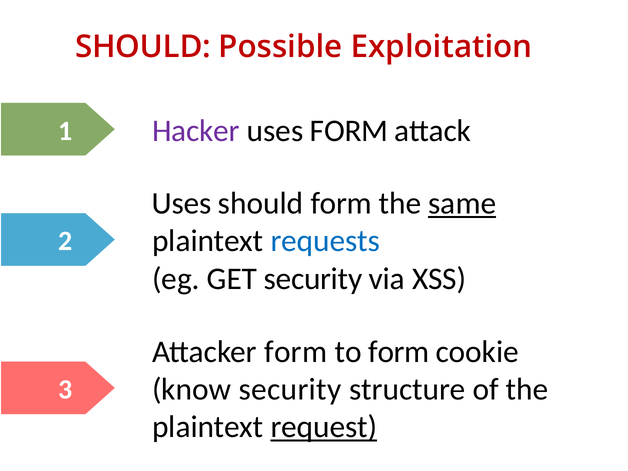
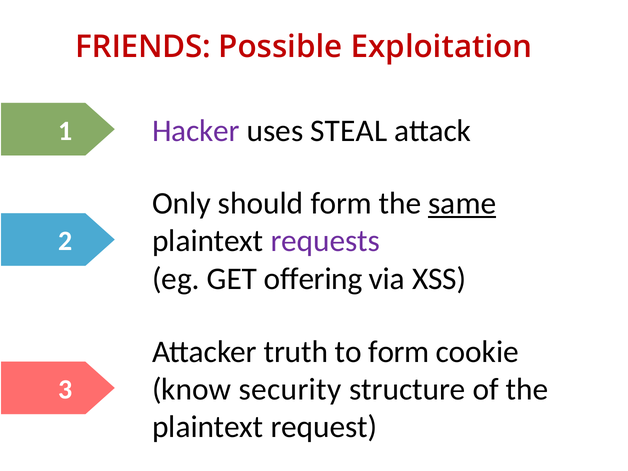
SHOULD: SHOULD -> FRIENDS (143, 47)
uses FORM: FORM -> STEAL (349, 131)
Uses: Uses -> Only (181, 203)
requests colour: blue -> purple (325, 241)
GET security: security -> offering (313, 279)
Attacker form: form -> truth (296, 352)
request underline: present -> none (324, 427)
